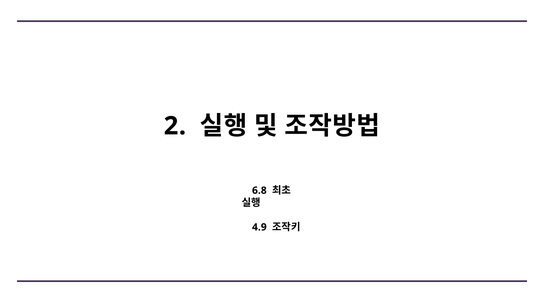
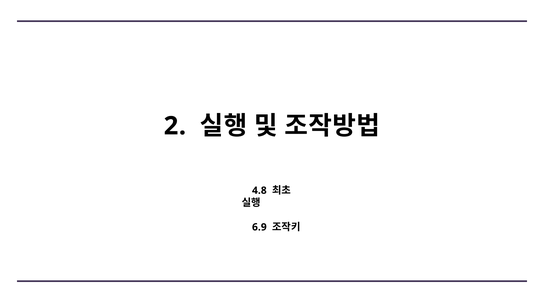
6.8: 6.8 -> 4.8 (259, 190)
4.9: 4.9 -> 6.9 (259, 227)
